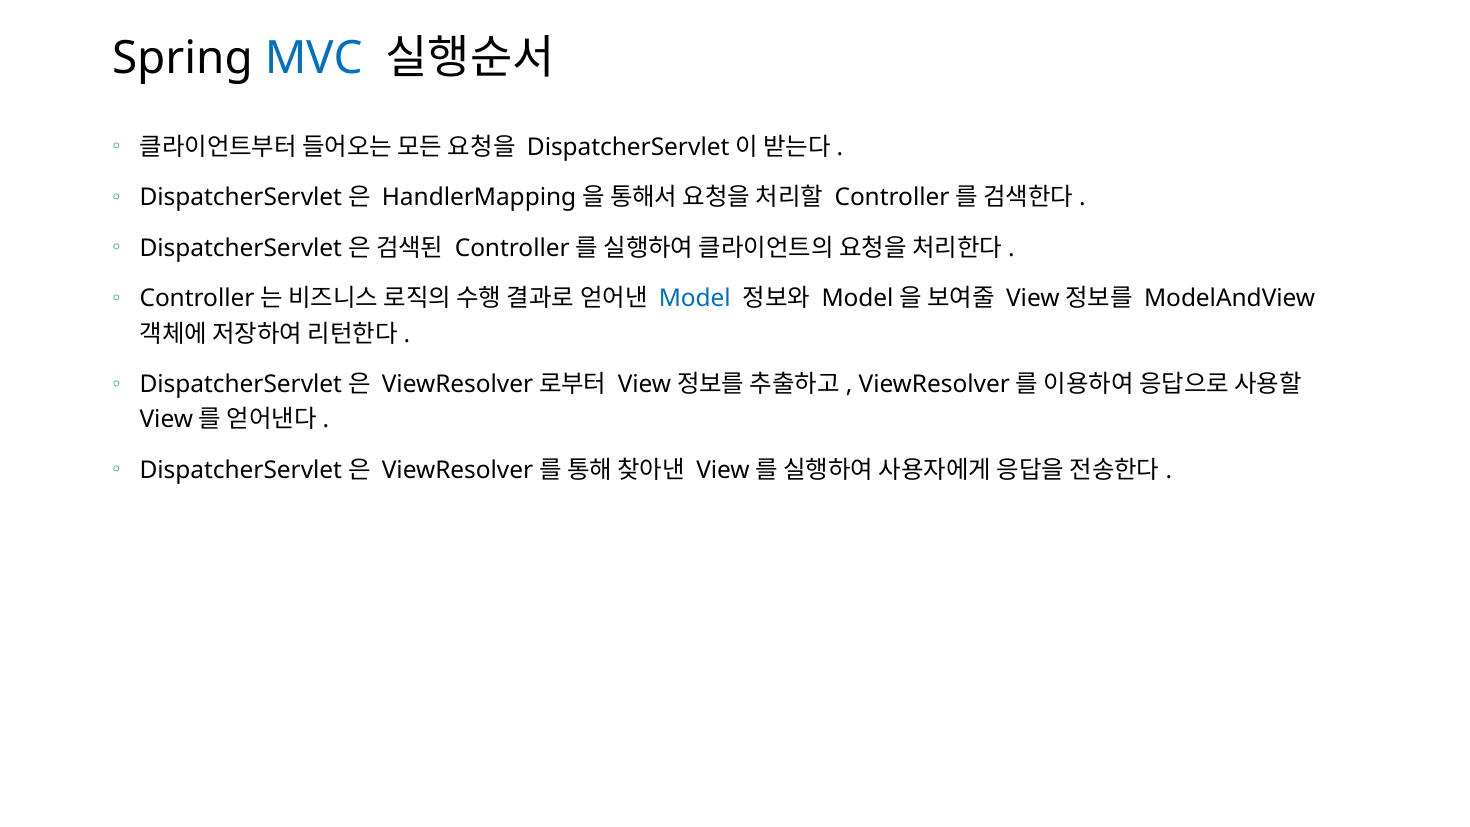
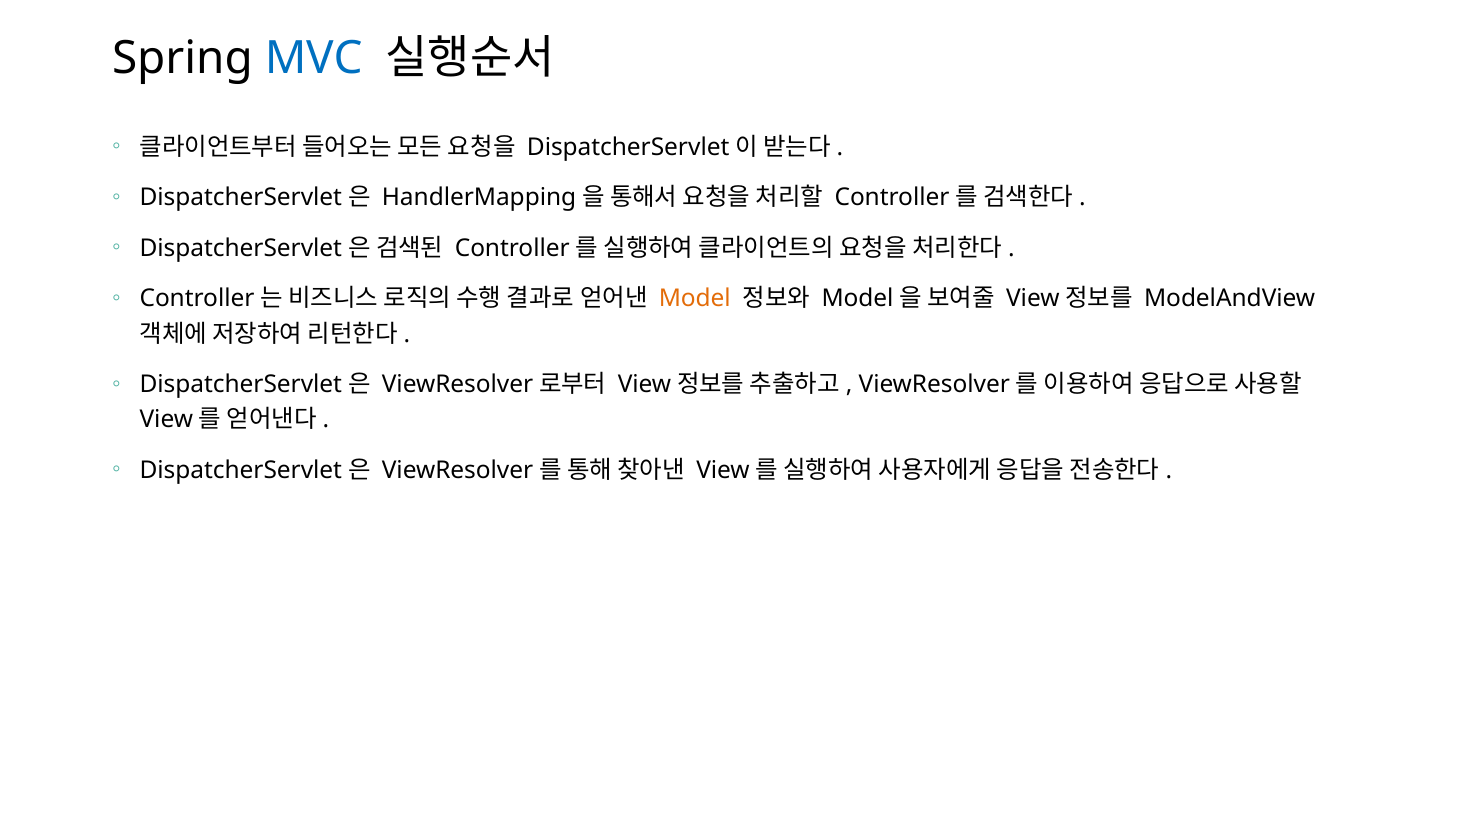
Model colour: blue -> orange (695, 299)
